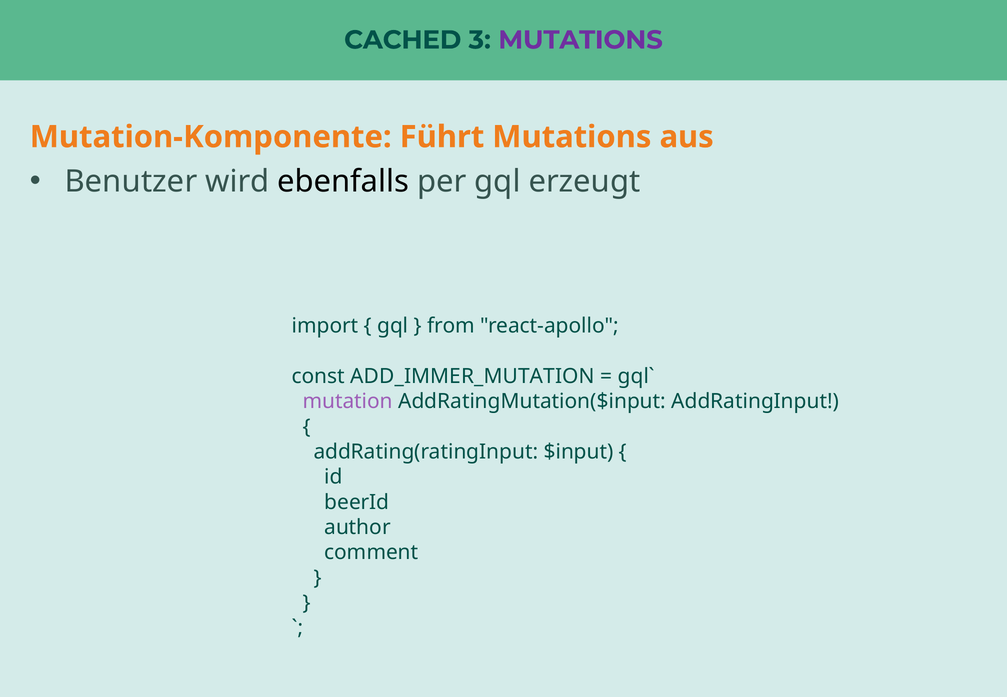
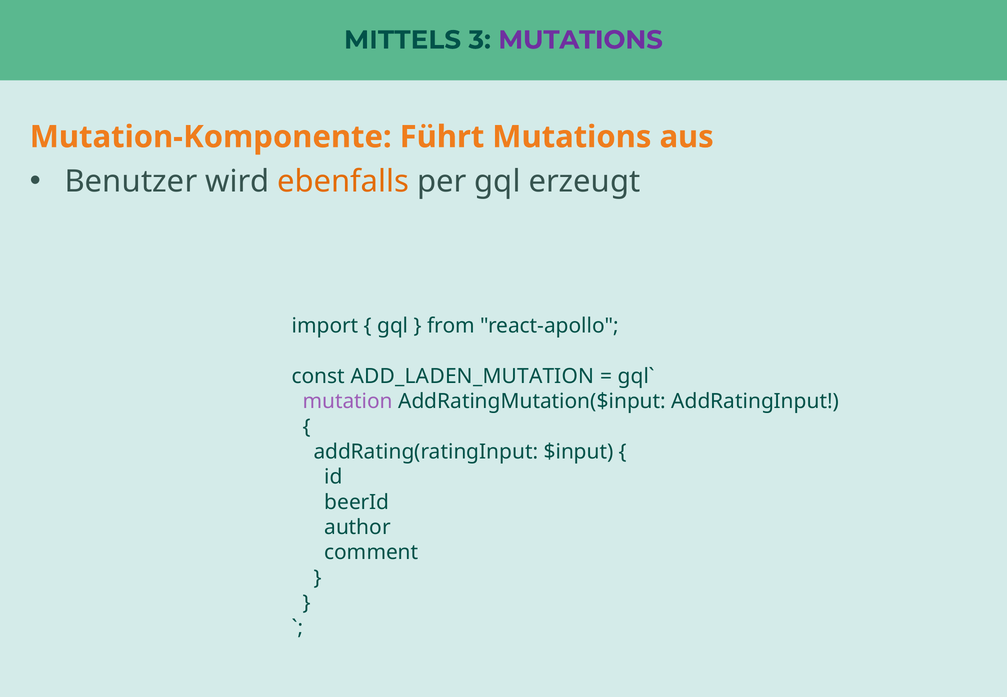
CACHED: CACHED -> MITTELS (403, 40)
ebenfalls colour: black -> orange (343, 182)
ADD_IMMER_MUTATION: ADD_IMMER_MUTATION -> ADD_LADEN_MUTATION (472, 376)
